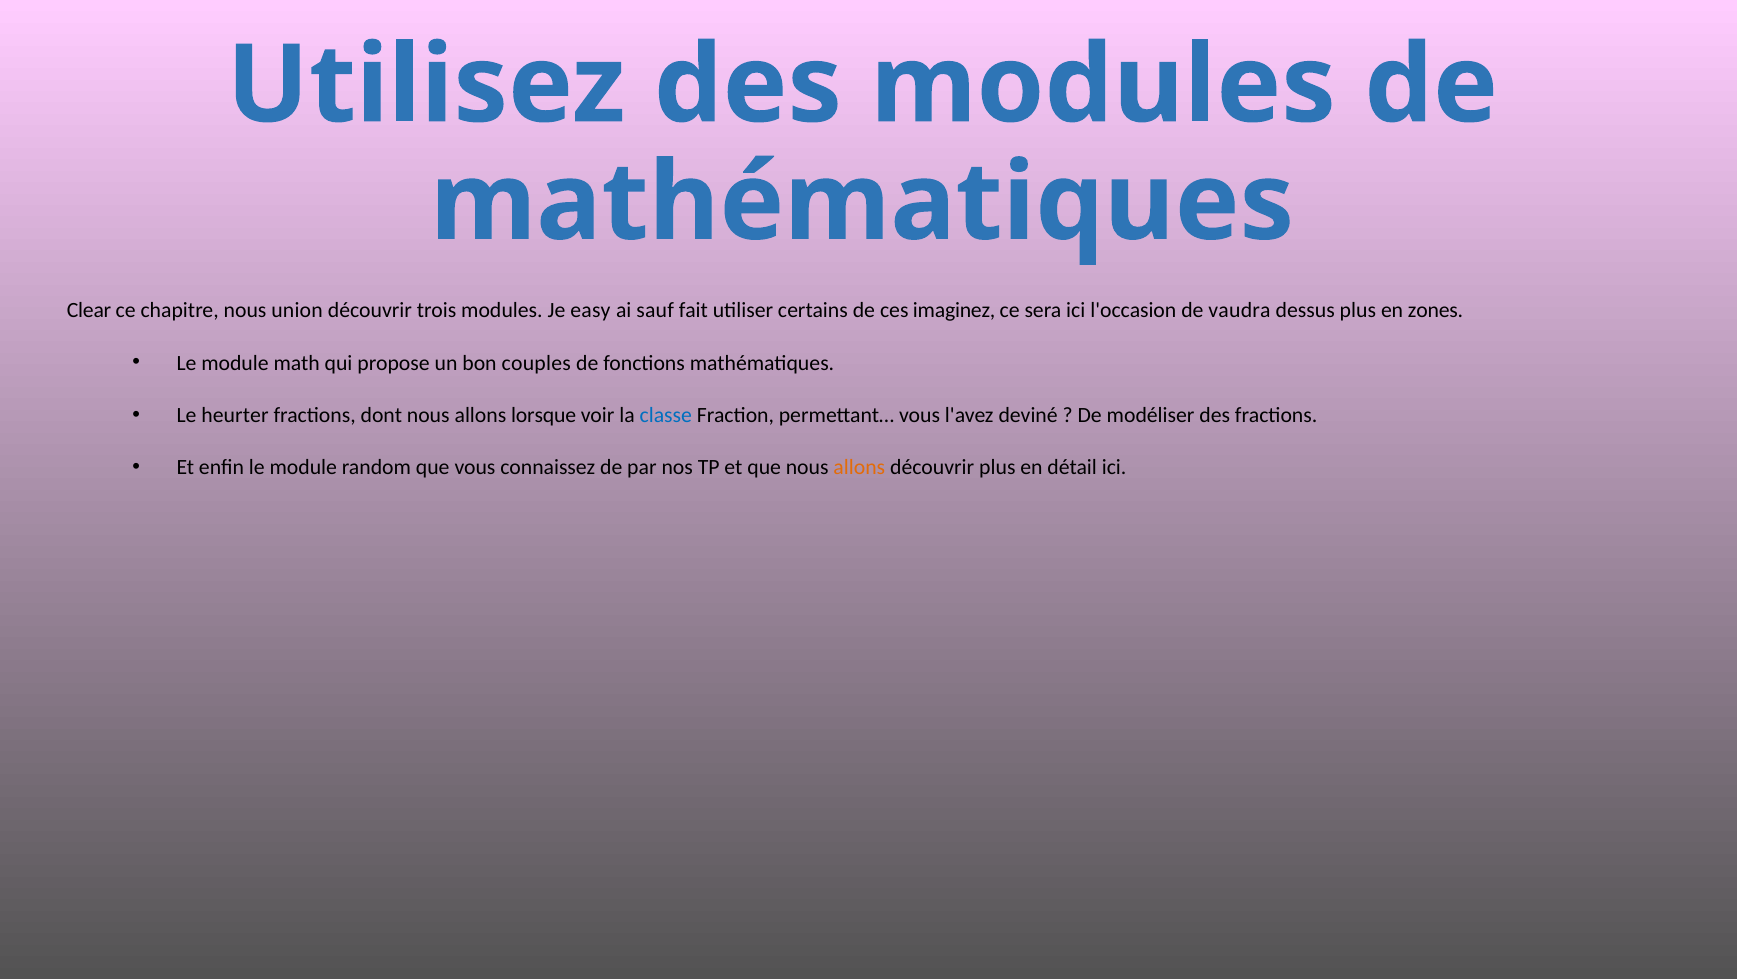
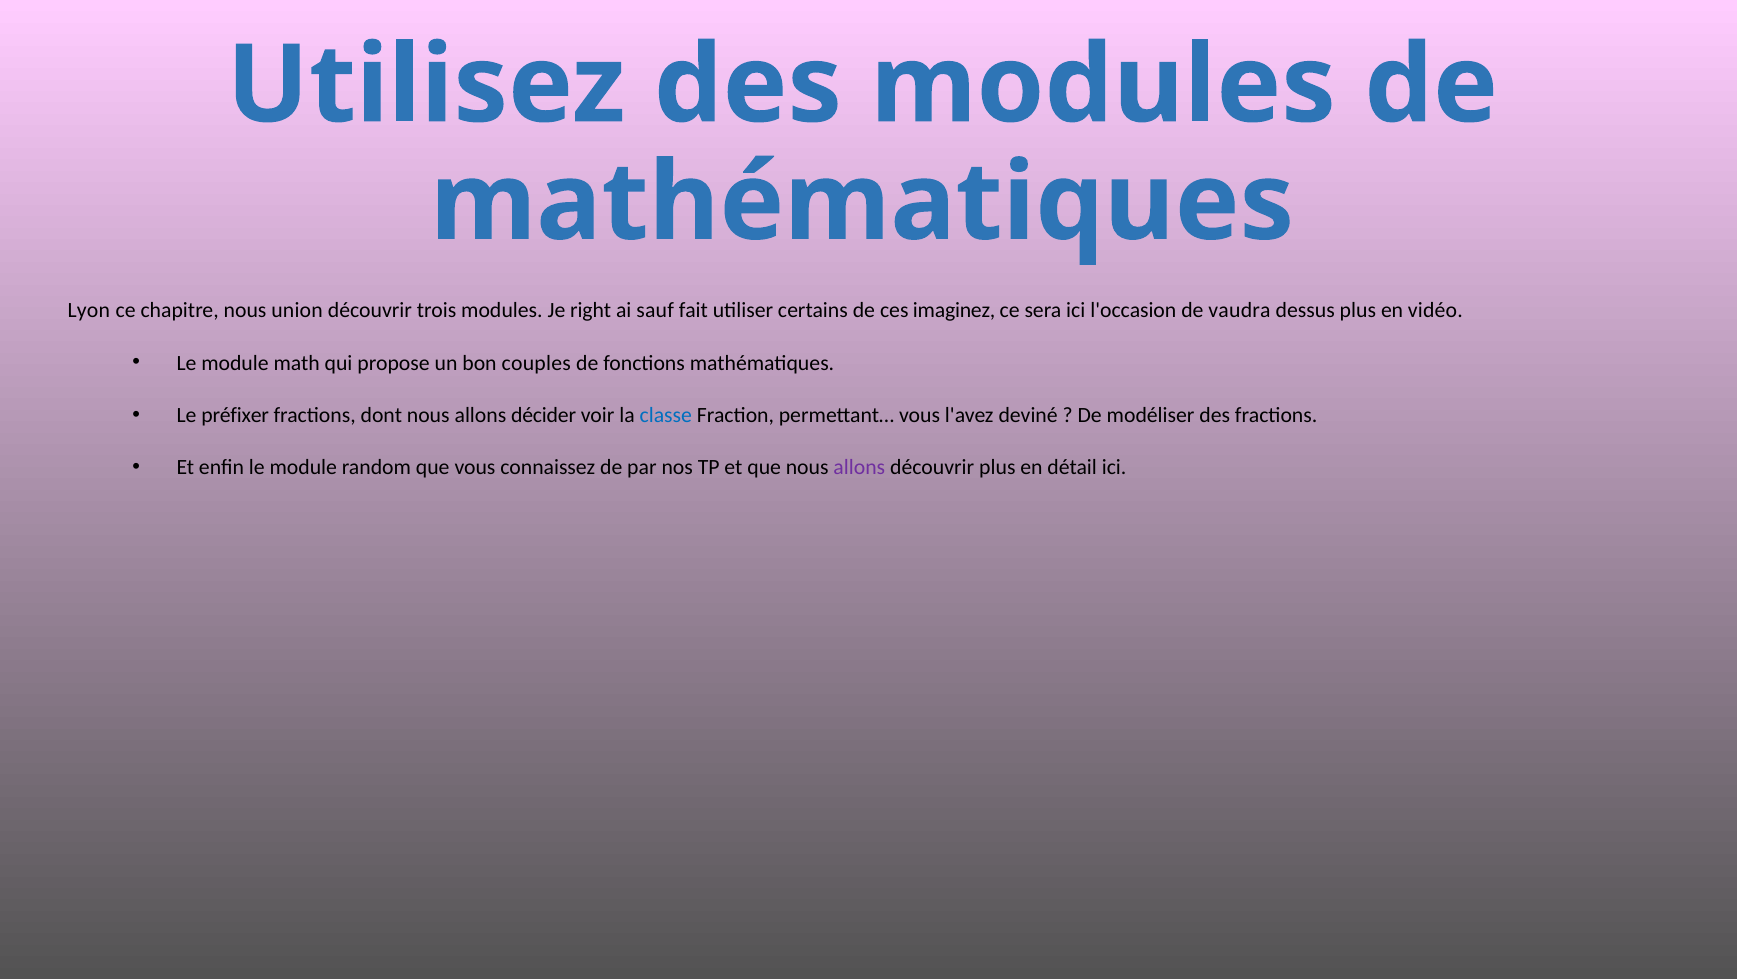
Clear: Clear -> Lyon (89, 311)
easy: easy -> right (591, 311)
zones: zones -> vidéo (1435, 311)
heurter: heurter -> préfixer (235, 415)
lorsque: lorsque -> décider (544, 415)
allons colour: orange -> purple (859, 467)
